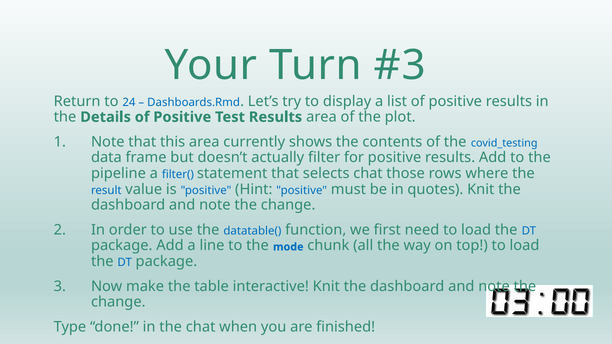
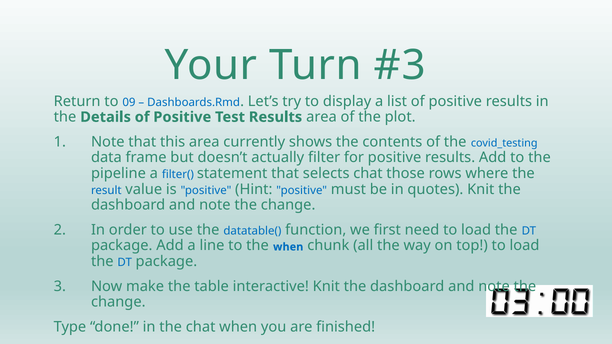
24: 24 -> 09 (129, 102)
the mode: mode -> when (288, 247)
